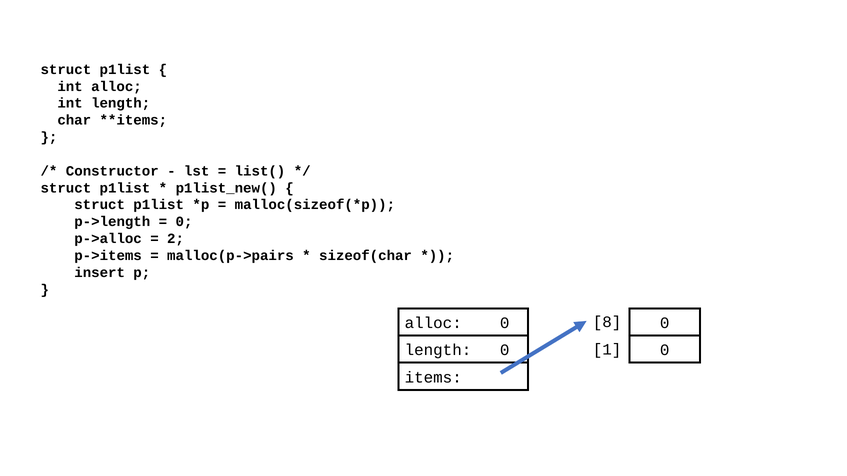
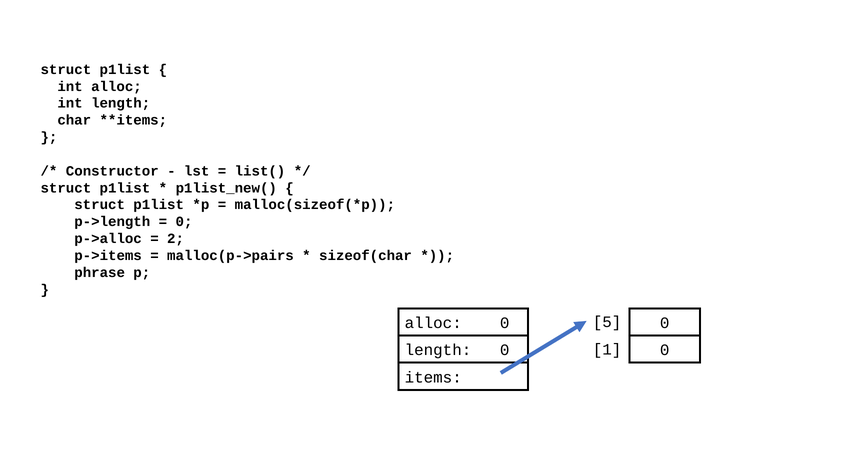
insert: insert -> phrase (100, 273)
8: 8 -> 5 (607, 322)
